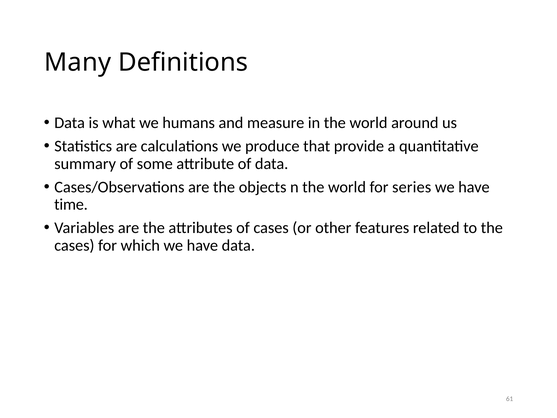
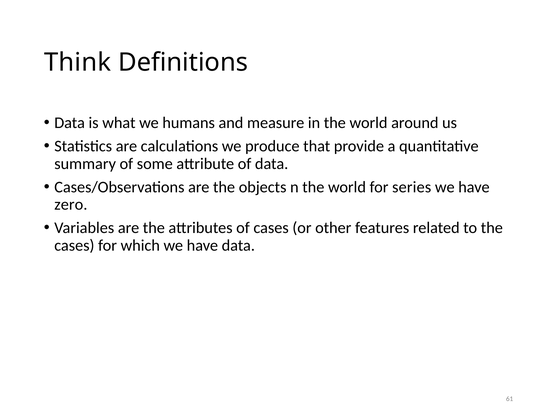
Many: Many -> Think (78, 62)
time: time -> zero (71, 204)
